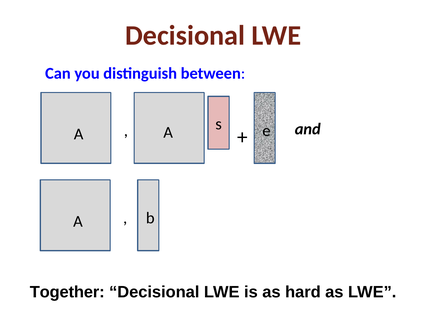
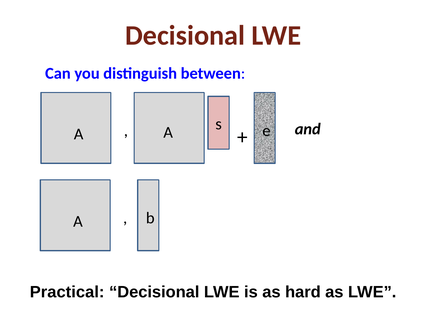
Together: Together -> Practical (67, 292)
